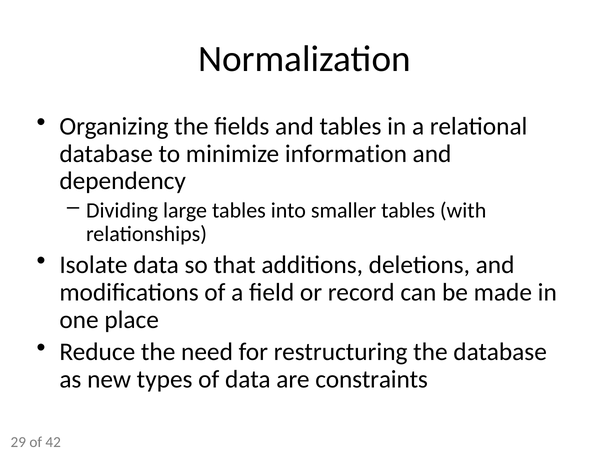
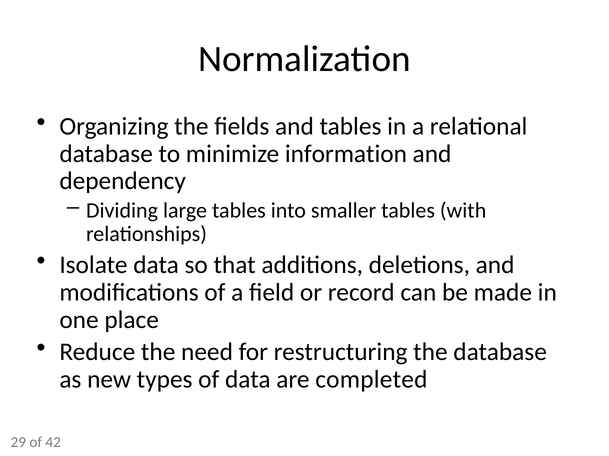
constraints: constraints -> completed (371, 380)
